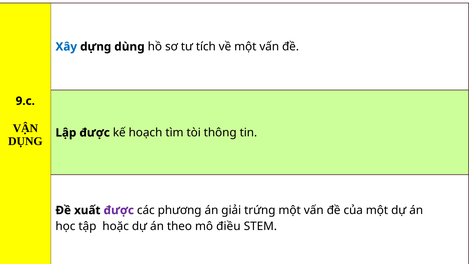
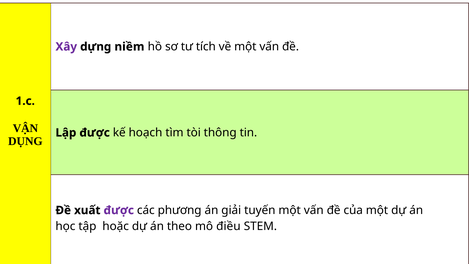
Xây colour: blue -> purple (66, 47)
dùng: dùng -> niềm (129, 47)
9.c: 9.c -> 1.c (25, 101)
trứng: trứng -> tuyến (260, 210)
